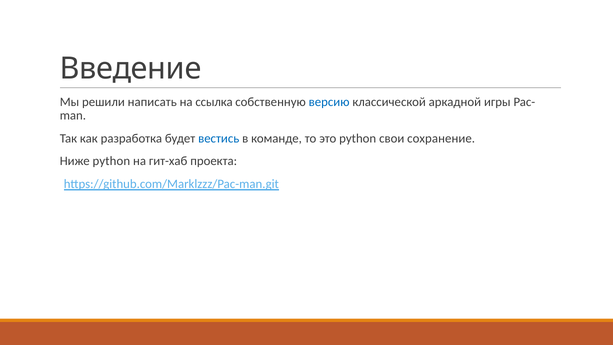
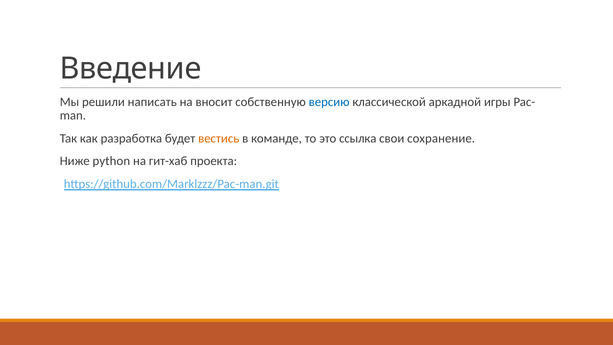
ссылка: ссылка -> вносит (214, 102)
вестись colour: blue -> orange (219, 138)
это python: python -> ссылка (358, 138)
